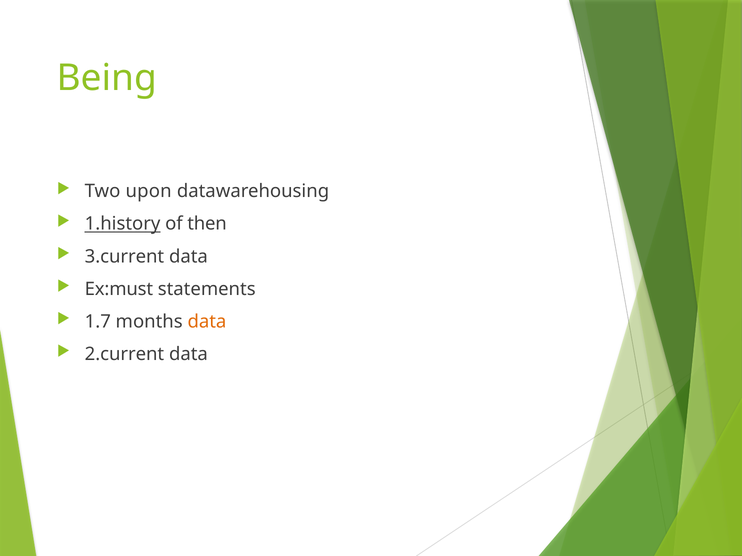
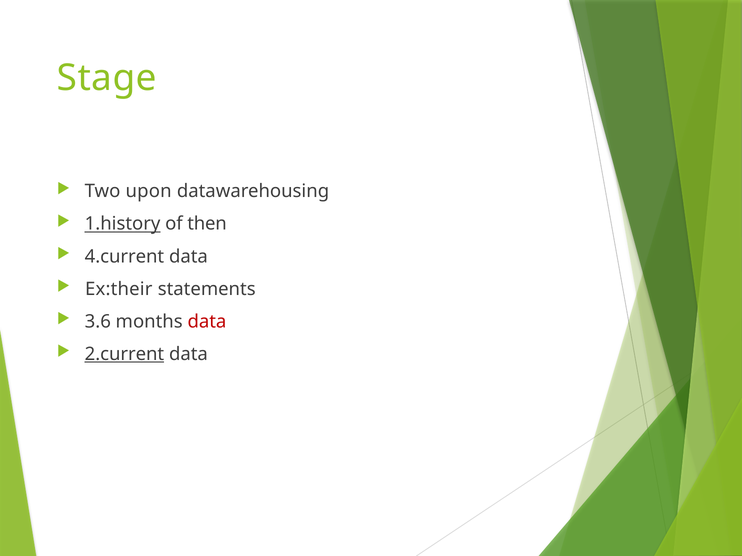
Being: Being -> Stage (107, 78)
3.current: 3.current -> 4.current (124, 257)
Ex:must: Ex:must -> Ex:their (119, 289)
1.7: 1.7 -> 3.6 (98, 322)
data colour: orange -> red (207, 322)
2.current underline: none -> present (124, 354)
